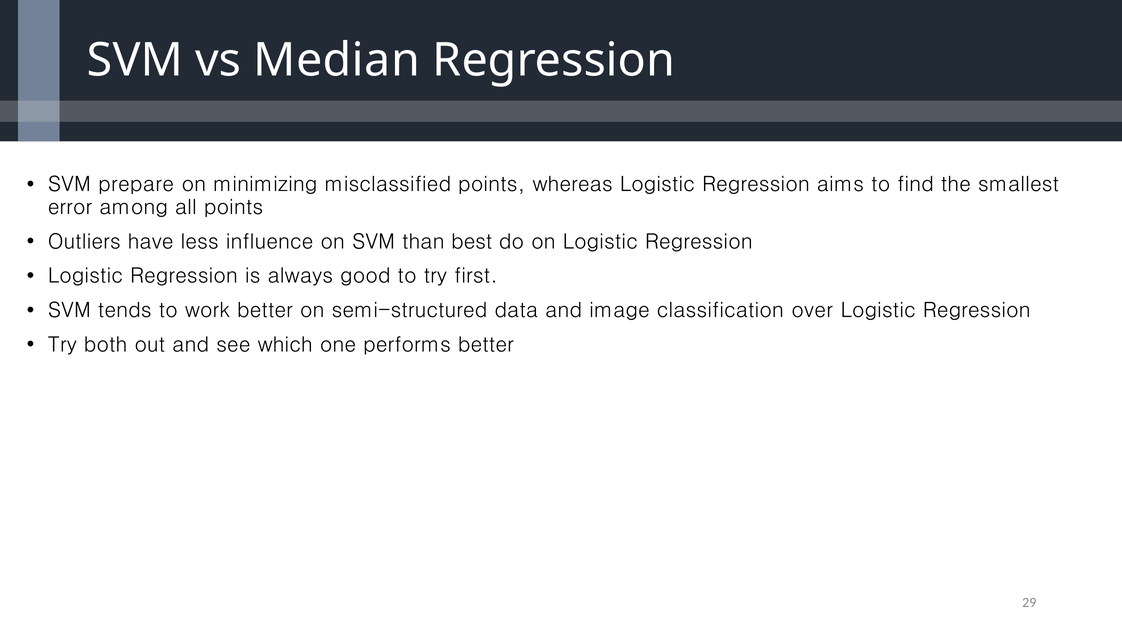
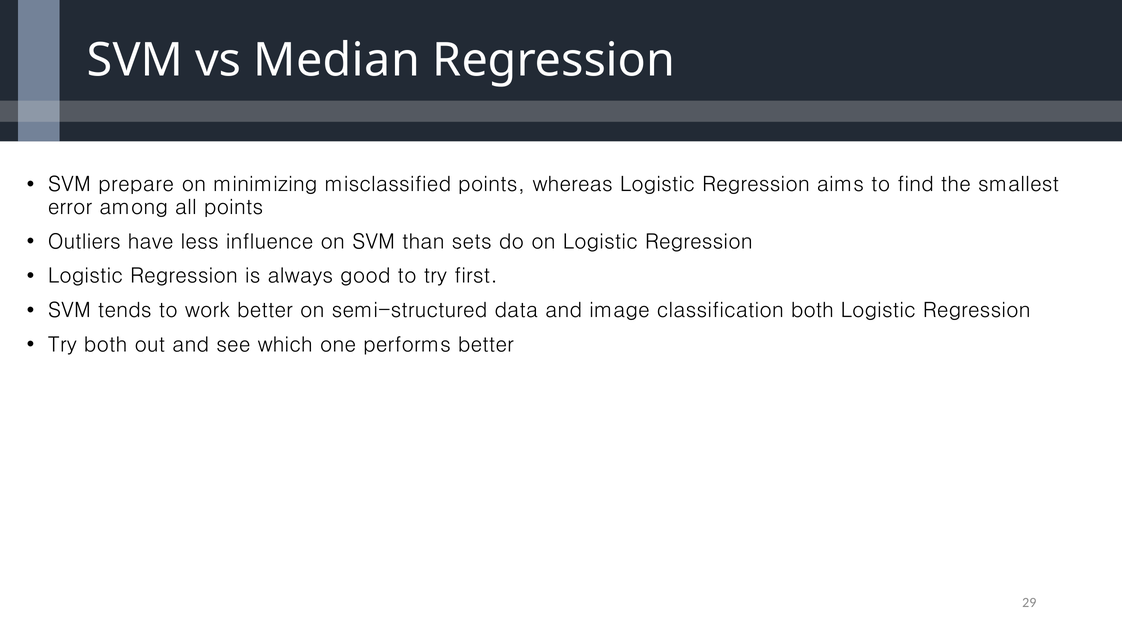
best: best -> sets (472, 242)
classification over: over -> both (812, 310)
